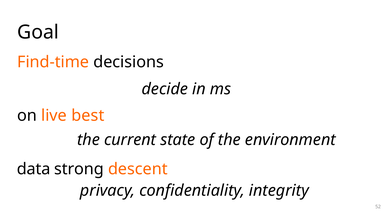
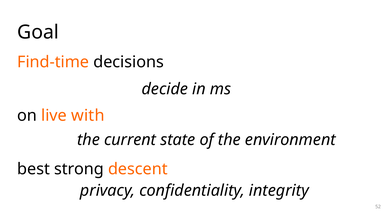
best: best -> with (88, 115)
data: data -> best (34, 169)
